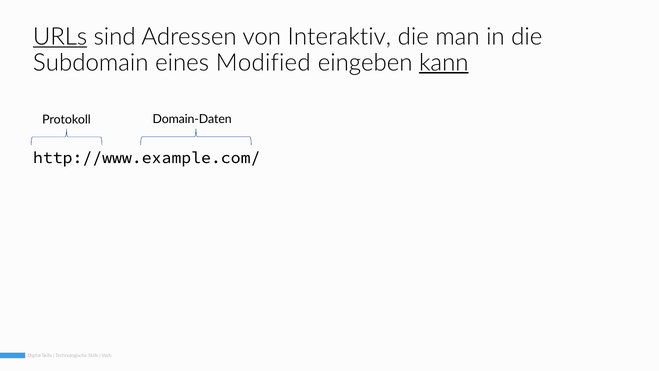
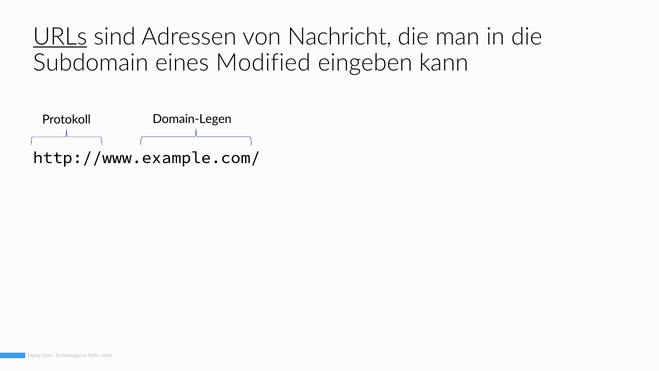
Interaktiv: Interaktiv -> Nachricht (340, 37)
kann underline: present -> none (444, 63)
Domain-Daten: Domain-Daten -> Domain-Legen (192, 119)
